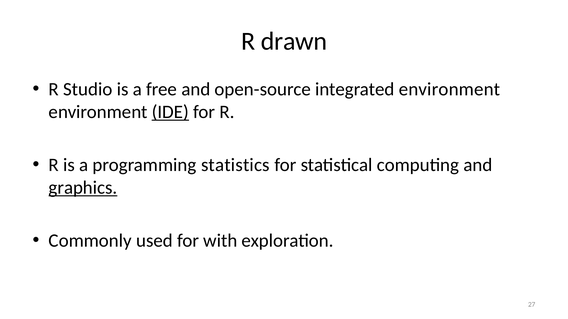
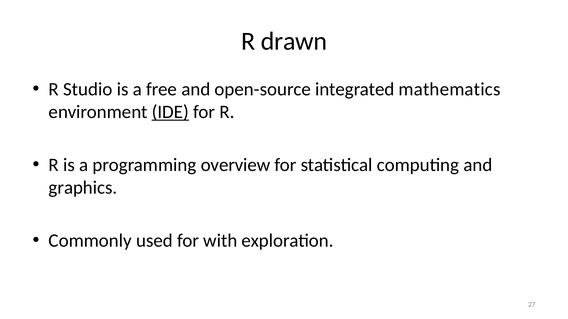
integrated environment: environment -> mathematics (450, 89)
statistics: statistics -> overview (236, 165)
graphics underline: present -> none (83, 188)
